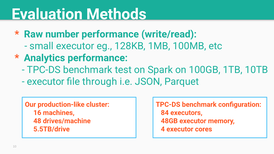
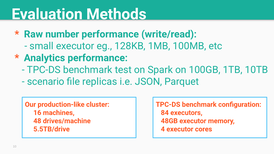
executor: executor -> scenario (46, 82)
through: through -> replicas (100, 82)
